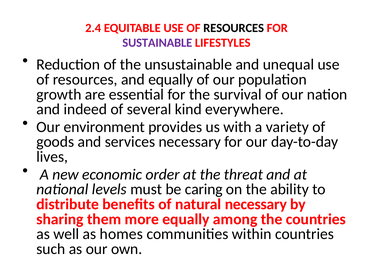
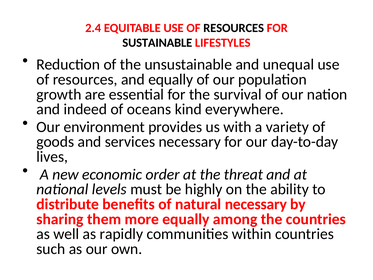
SUSTAINABLE colour: purple -> black (157, 43)
several: several -> oceans (149, 109)
caring: caring -> highly (204, 189)
homes: homes -> rapidly (121, 234)
